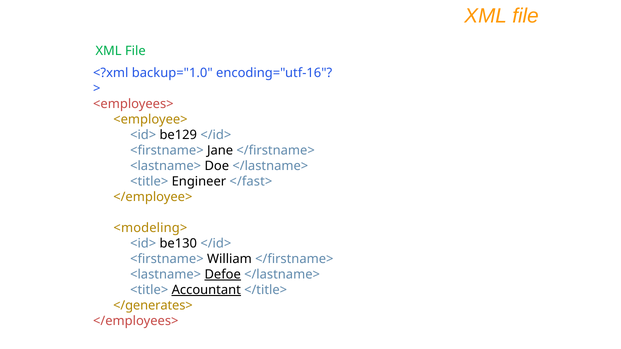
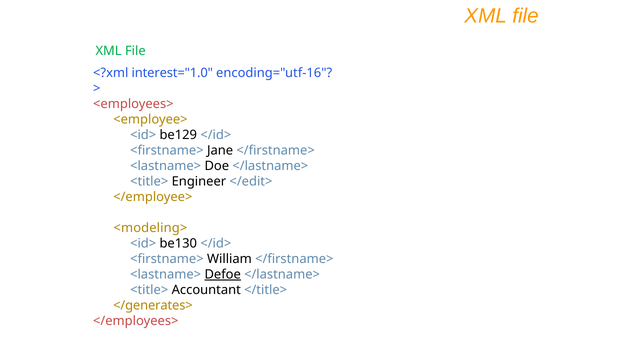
backup="1.0: backup="1.0 -> interest="1.0 (172, 73)
</fast>: </fast> -> </edit> (251, 182)
Accountant underline: present -> none (206, 290)
